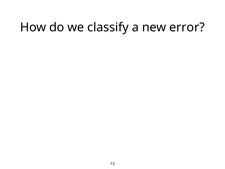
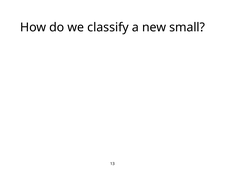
error: error -> small (187, 27)
